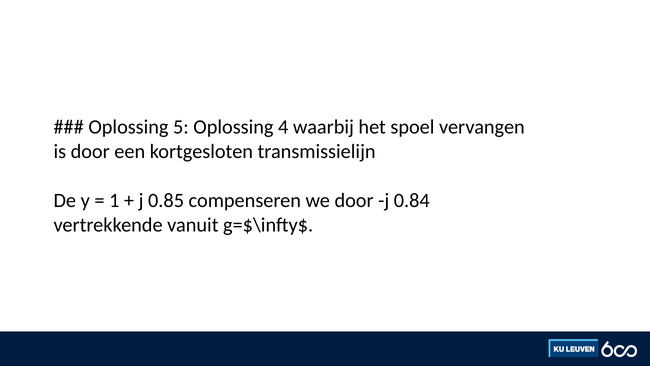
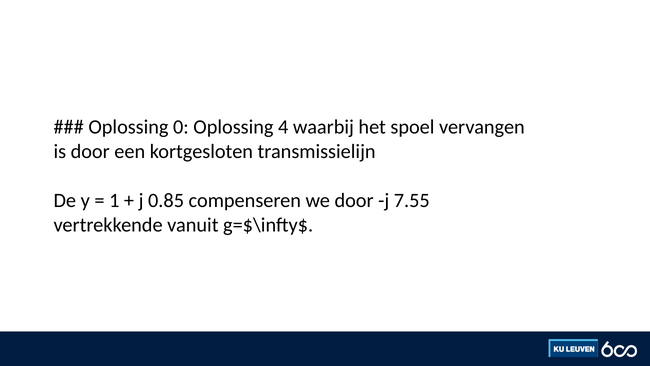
5: 5 -> 0 (181, 127)
0.84: 0.84 -> 7.55 (412, 200)
